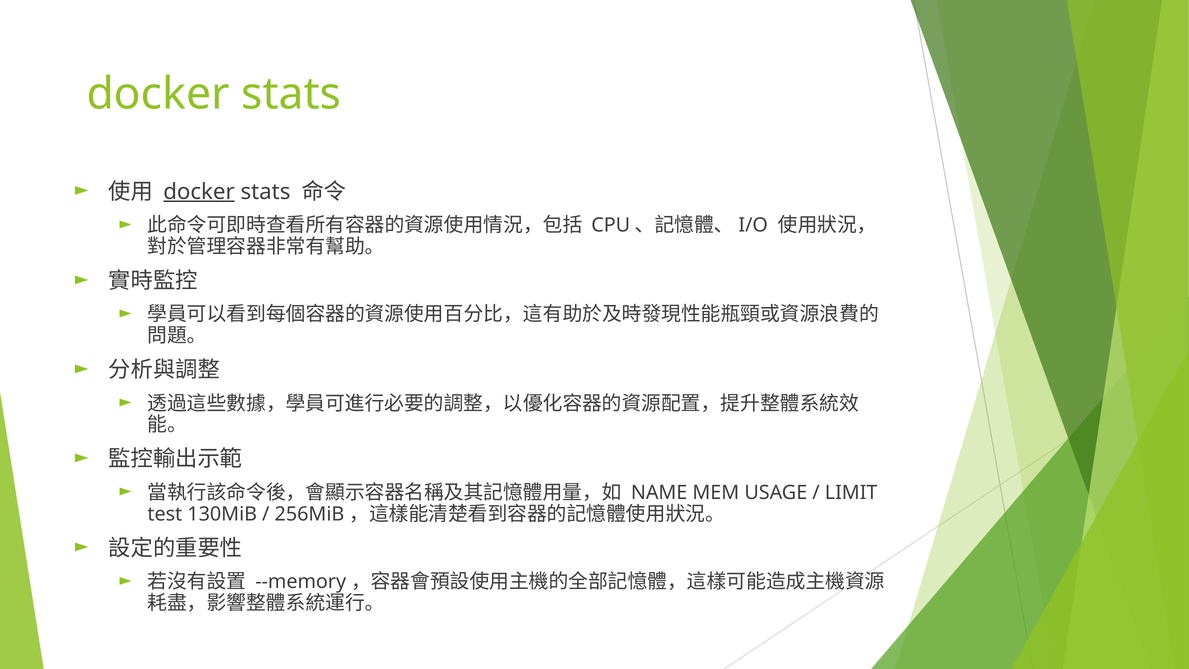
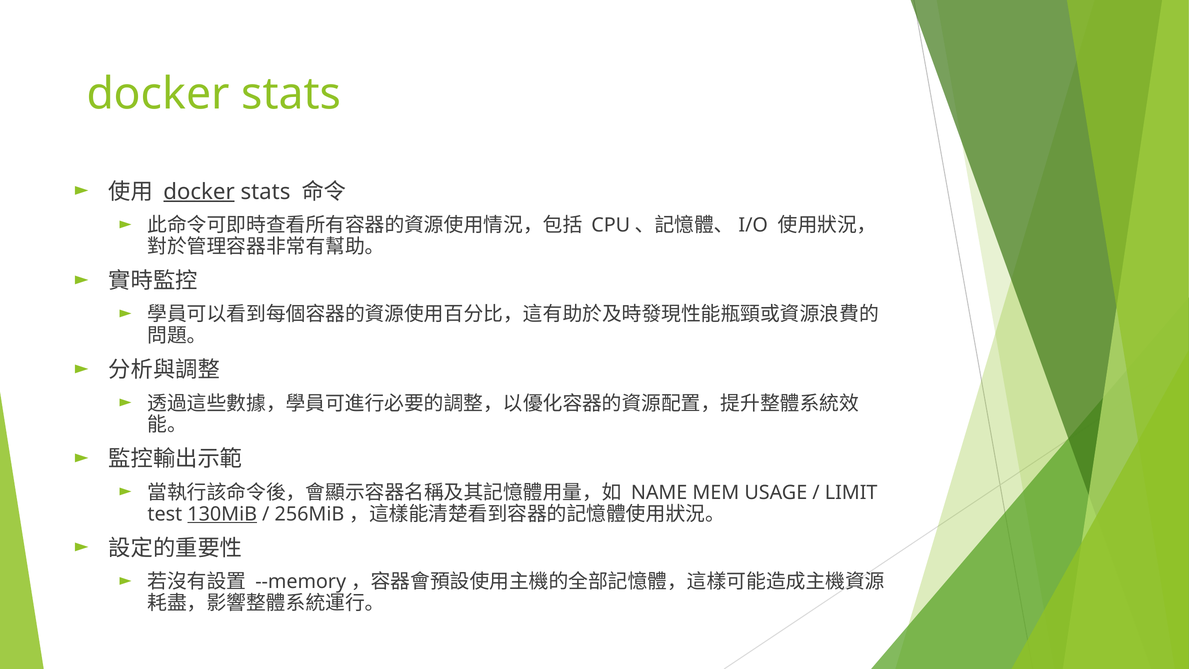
130MiB underline: none -> present (222, 514)
